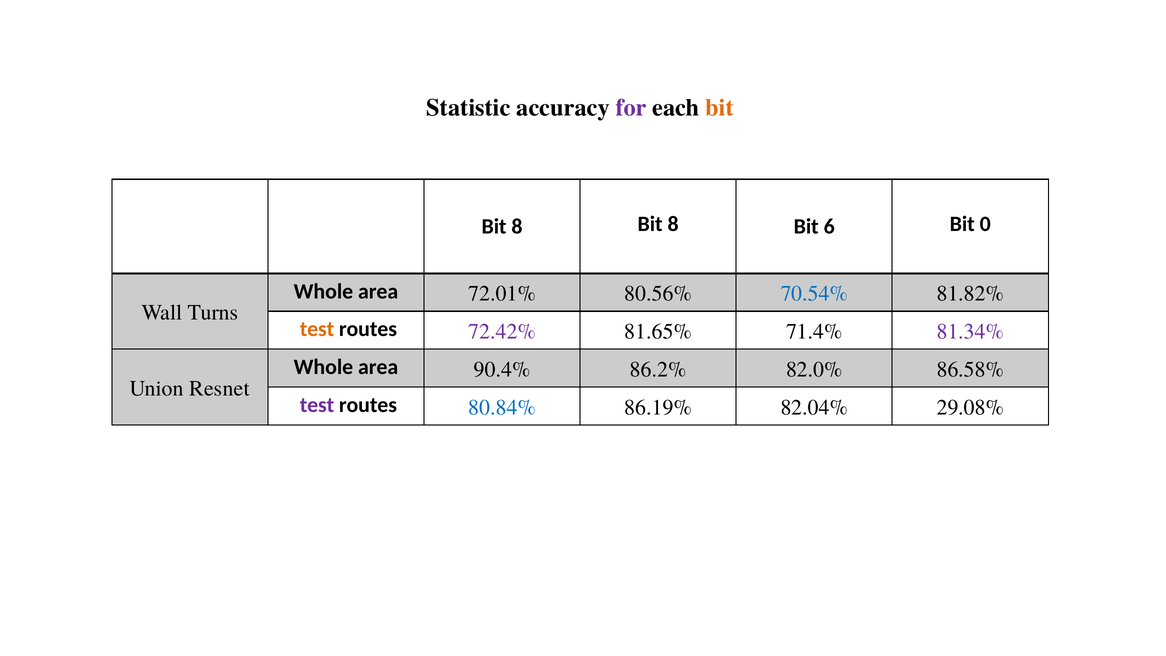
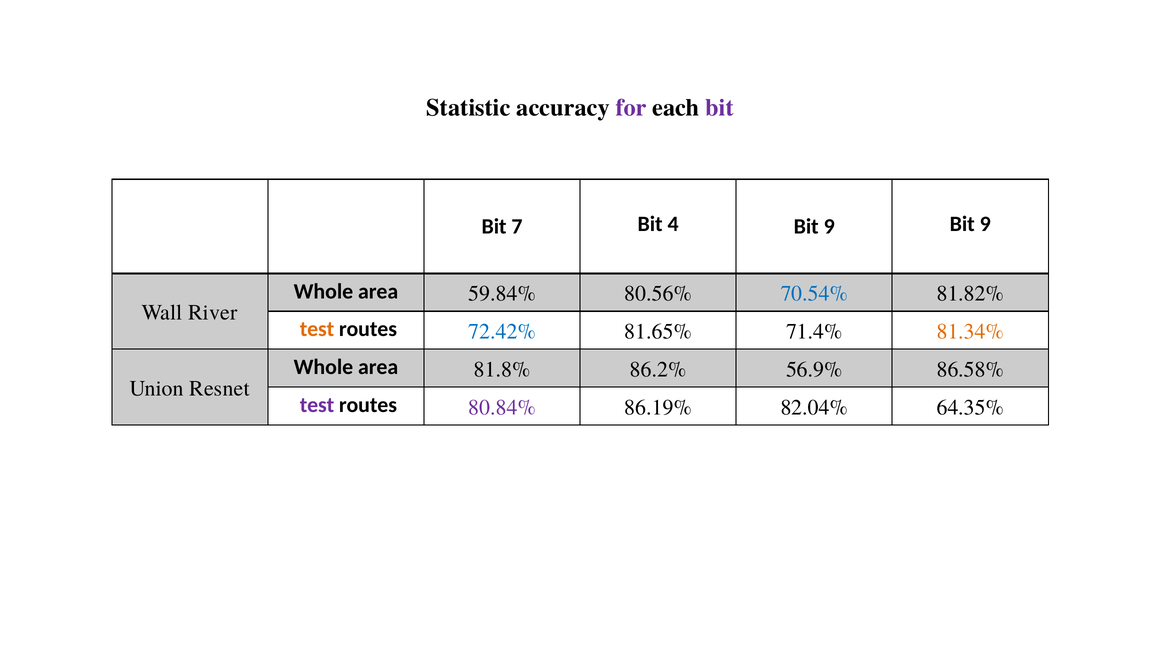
bit colour: orange -> purple (719, 108)
8: 8 -> 7 (517, 226)
8: 8 -> 4 (673, 224)
6: 6 -> 9 (829, 226)
0: 0 -> 9 (985, 224)
72.01%: 72.01% -> 59.84% (502, 293)
Turns: Turns -> River (213, 312)
72.42% colour: purple -> blue (502, 331)
81.34% colour: purple -> orange (970, 331)
90.4%: 90.4% -> 81.8% (502, 369)
82.0%: 82.0% -> 56.9% (814, 369)
80.84% colour: blue -> purple (502, 407)
29.08%: 29.08% -> 64.35% (970, 407)
